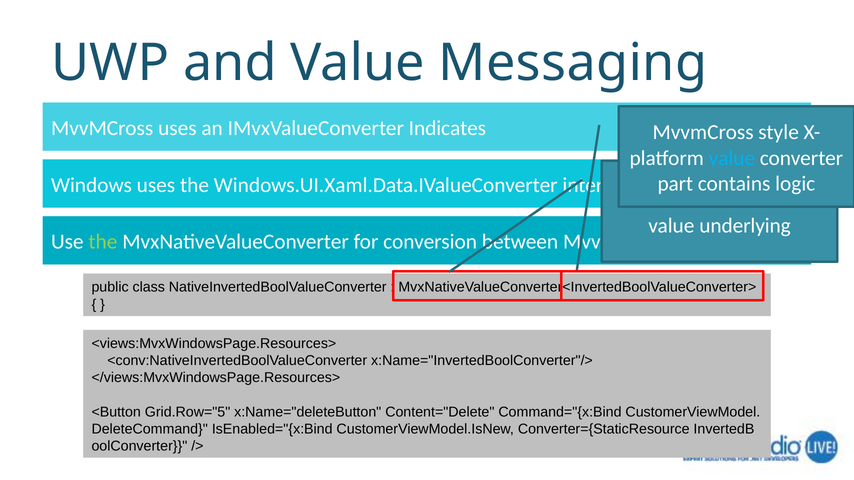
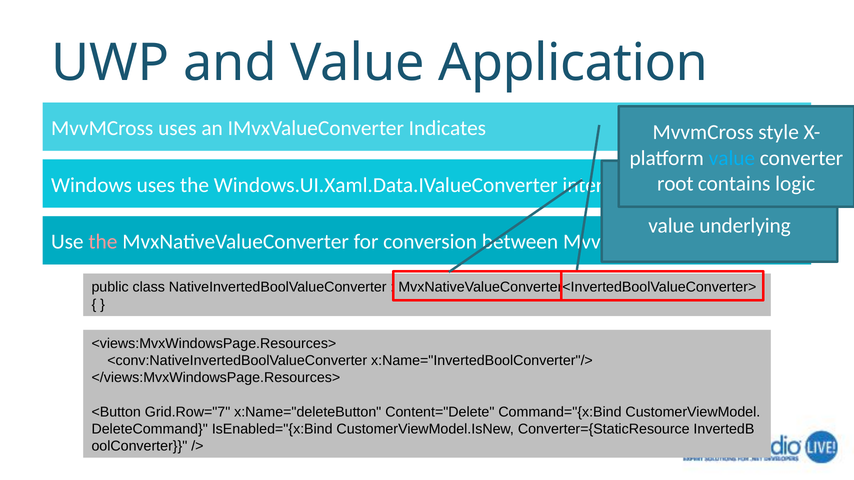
Messaging: Messaging -> Application (573, 63)
part: part -> root (675, 184)
the colour: light green -> pink (103, 242)
Grid.Row="5: Grid.Row="5 -> Grid.Row="7 (188, 412)
